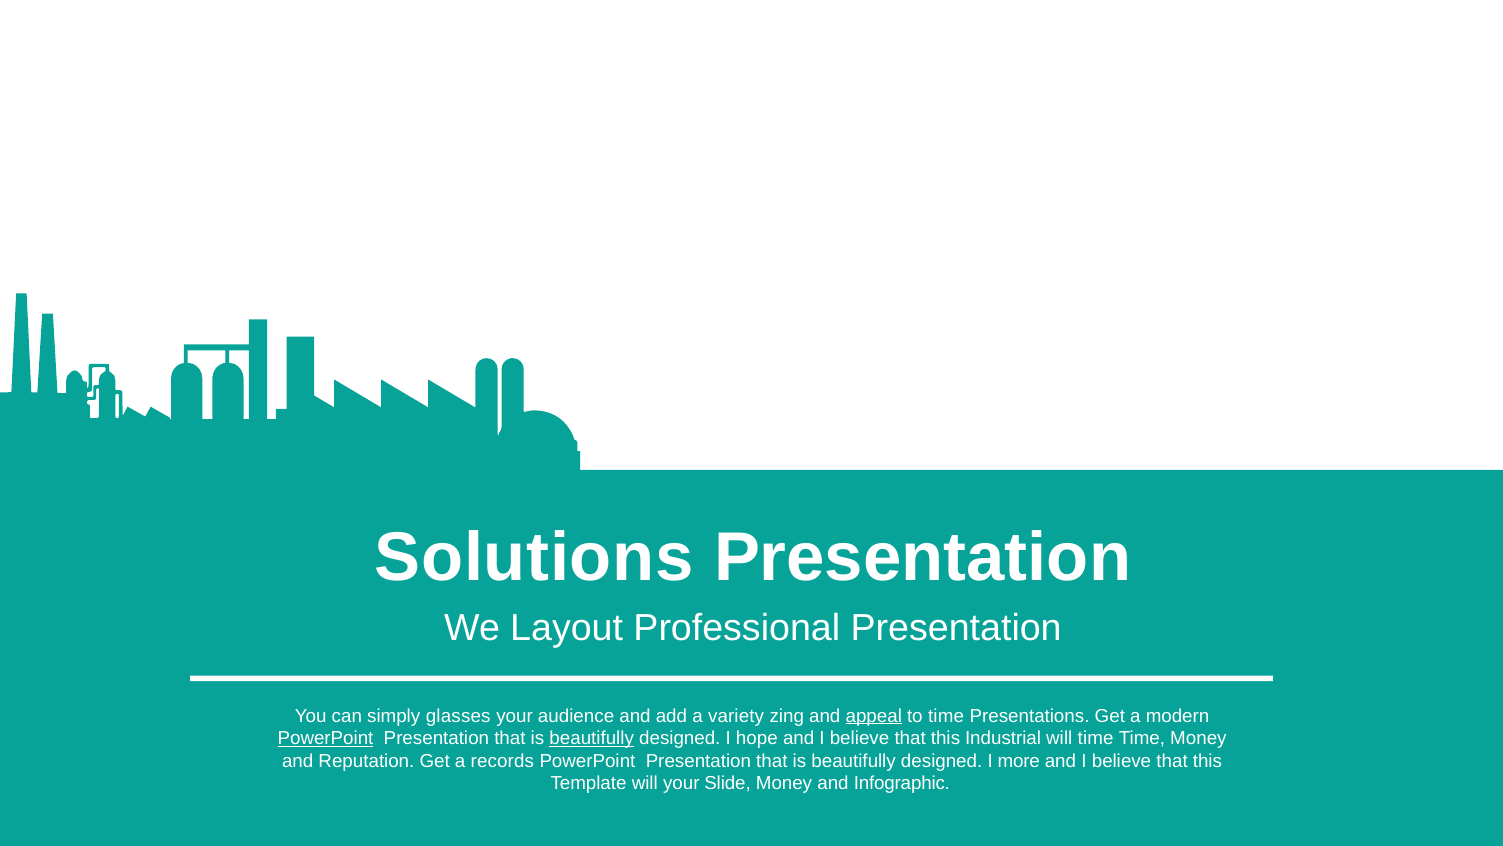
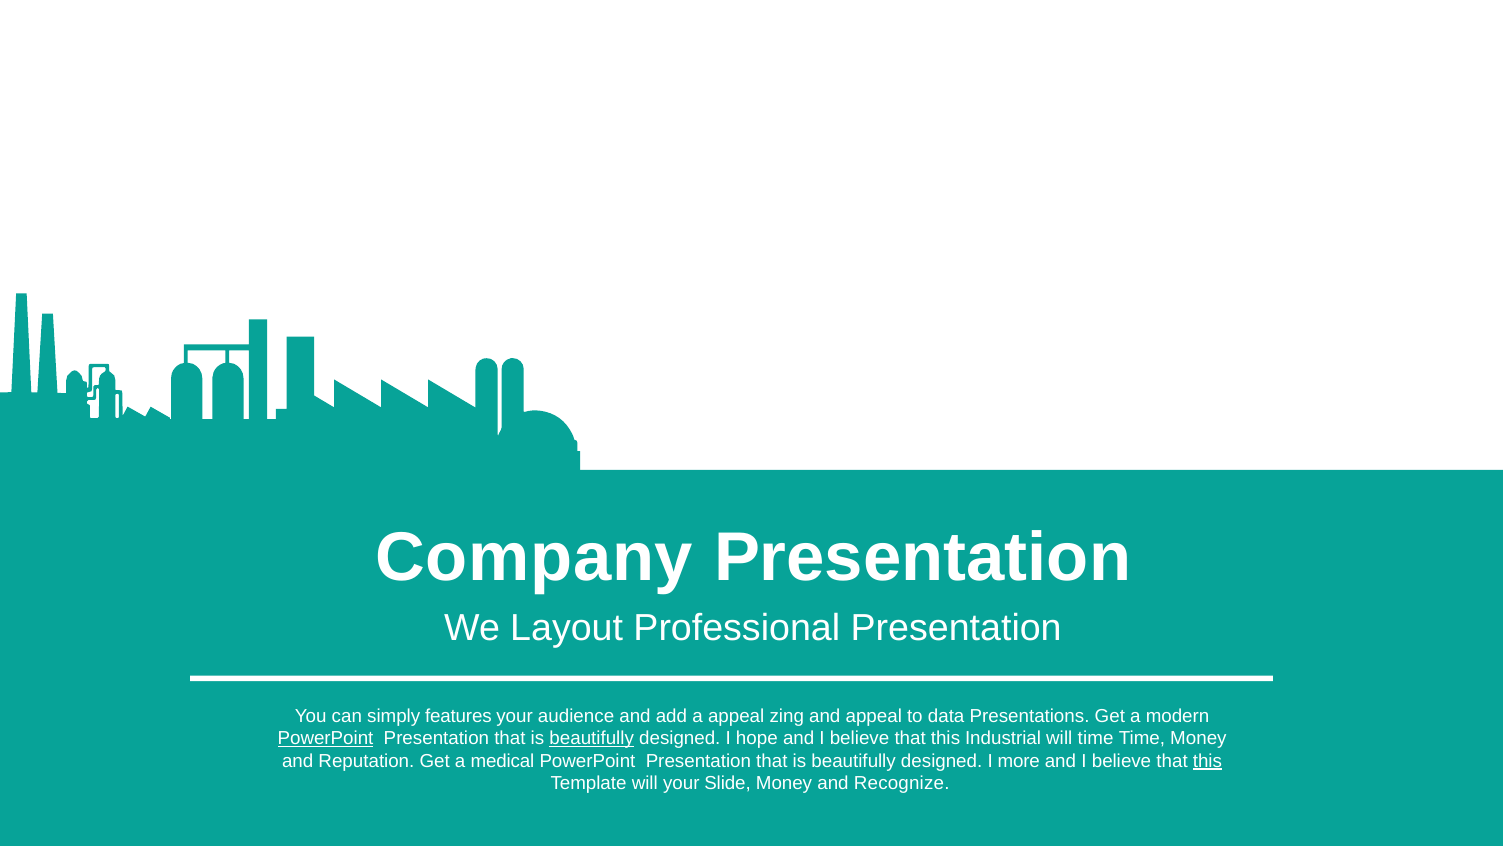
Solutions: Solutions -> Company (534, 558)
glasses: glasses -> features (458, 715)
a variety: variety -> appeal (736, 715)
appeal underline: present -> none (874, 715)
to time: time -> data (946, 715)
records: records -> medical (503, 760)
this underline: none -> present (1207, 760)
Infographic: Infographic -> Recognize (902, 783)
